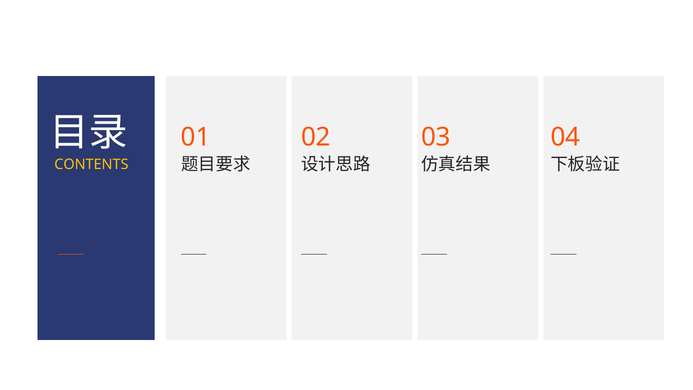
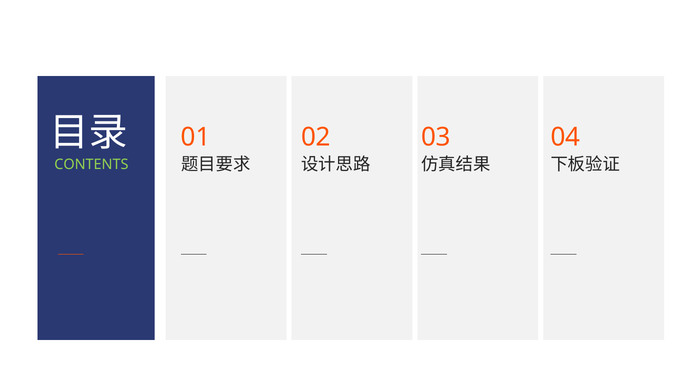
CONTENTS colour: yellow -> light green (91, 164)
